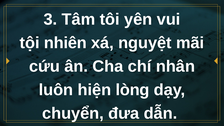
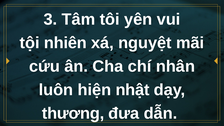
lòng: lòng -> nhật (133, 90)
chuyển: chuyển -> thương (73, 113)
